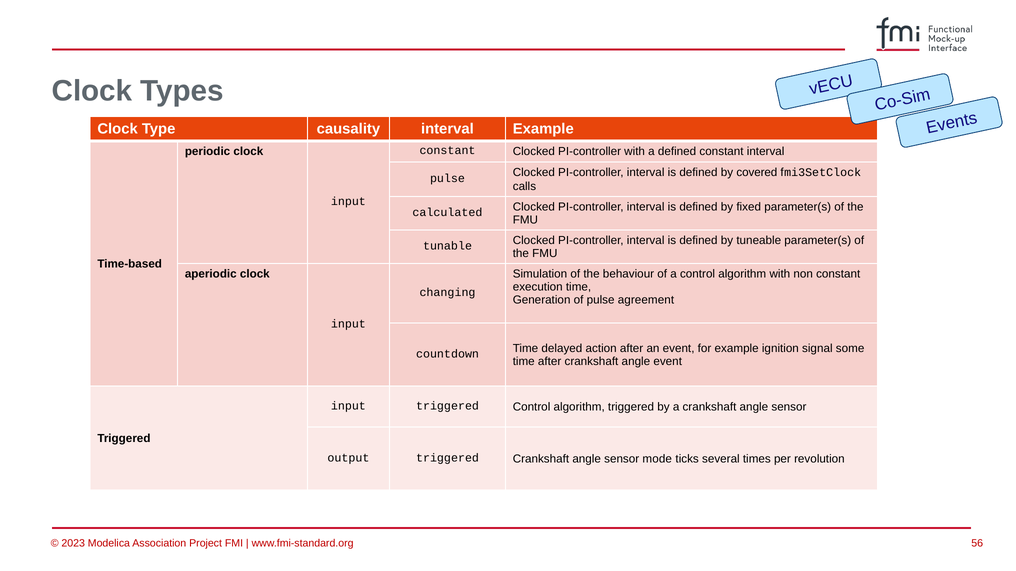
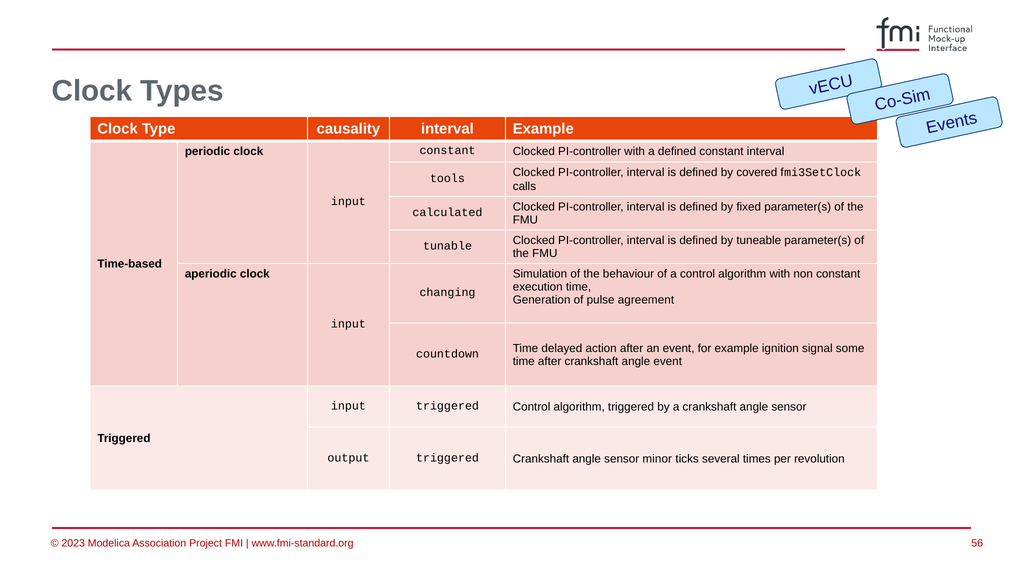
pulse: pulse -> tools (447, 179)
mode: mode -> minor (657, 459)
